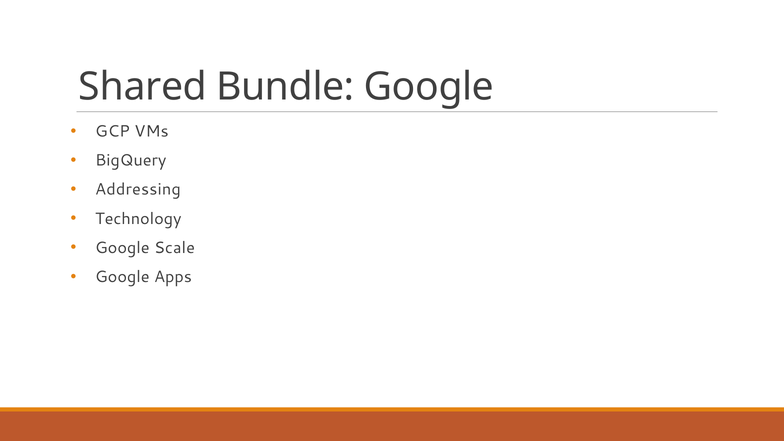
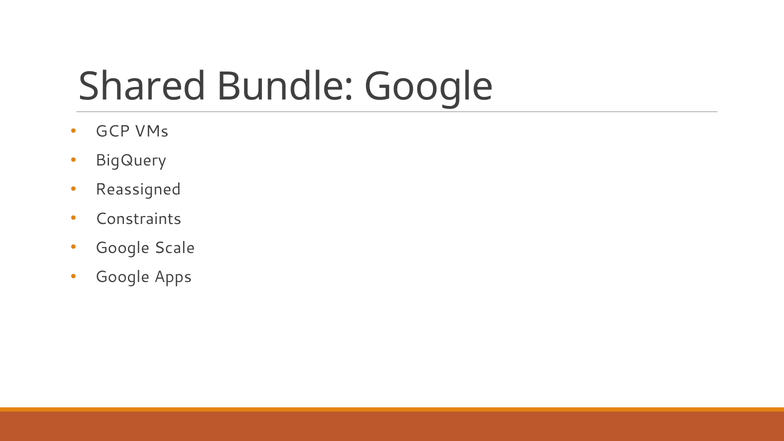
Addressing: Addressing -> Reassigned (138, 190)
Technology: Technology -> Constraints (138, 219)
